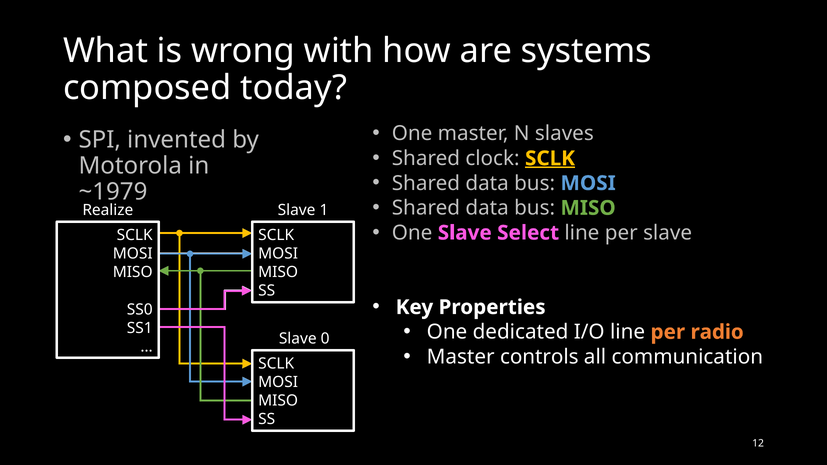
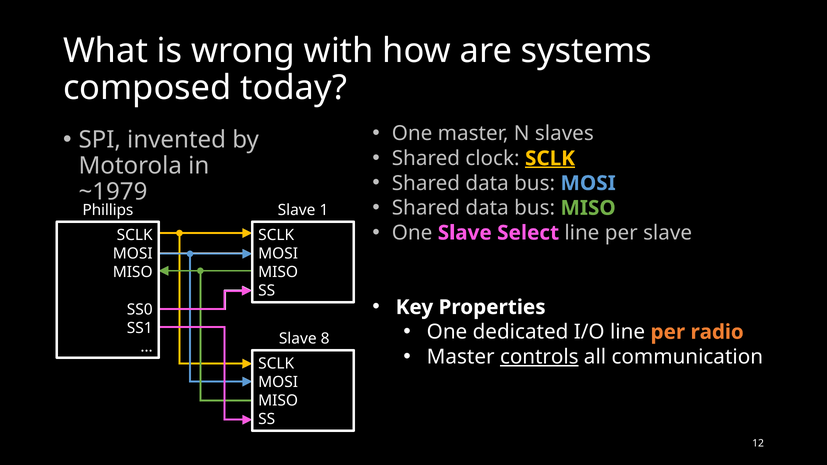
Realize: Realize -> Phillips (108, 210)
0: 0 -> 8 (325, 339)
controls underline: none -> present (539, 357)
